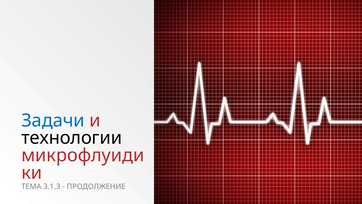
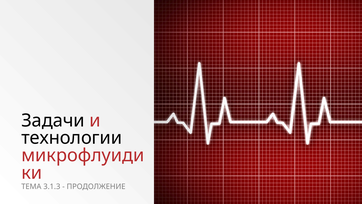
Задачи colour: blue -> black (53, 120)
